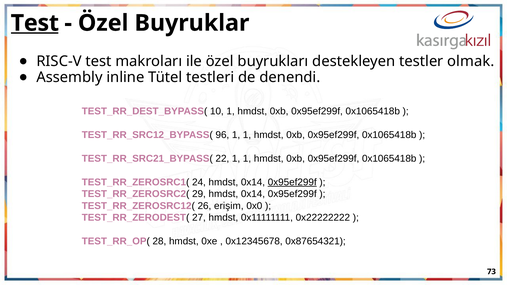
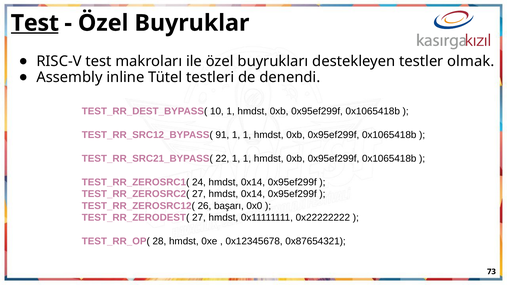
96: 96 -> 91 (222, 135)
0x95ef299f underline: present -> none (292, 182)
TEST_RR_ZEROSRC2( 29: 29 -> 27 (199, 194)
erişim: erişim -> başarı (229, 206)
